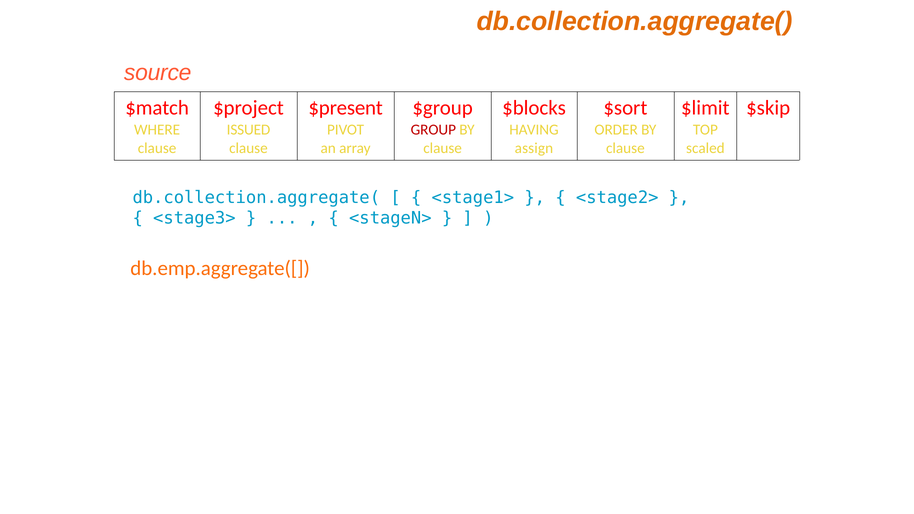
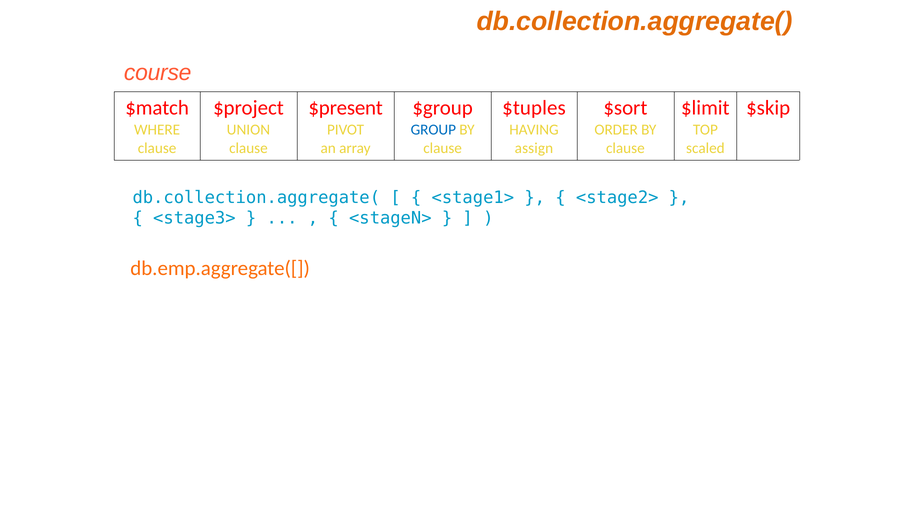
source: source -> course (158, 73)
$blocks: $blocks -> $tuples (534, 108)
ISSUED: ISSUED -> UNION (248, 130)
GROUP colour: red -> blue (433, 130)
